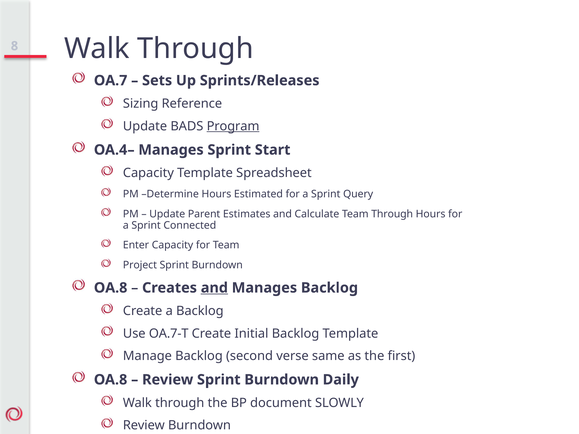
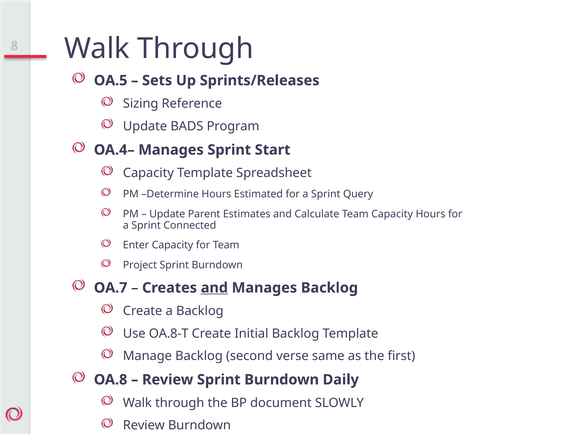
OA.7: OA.7 -> OA.5 (111, 81)
Program underline: present -> none (233, 126)
Team Through: Through -> Capacity (392, 214)
OA.8: OA.8 -> OA.7 (111, 288)
OA.7-T: OA.7-T -> OA.8-T (169, 334)
